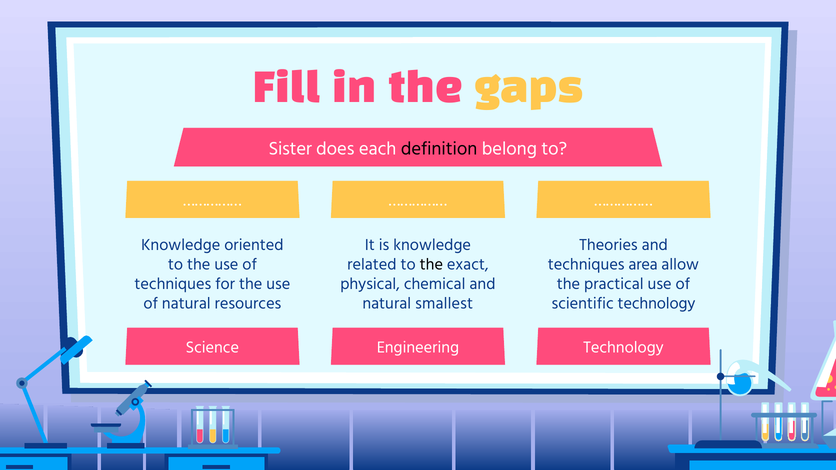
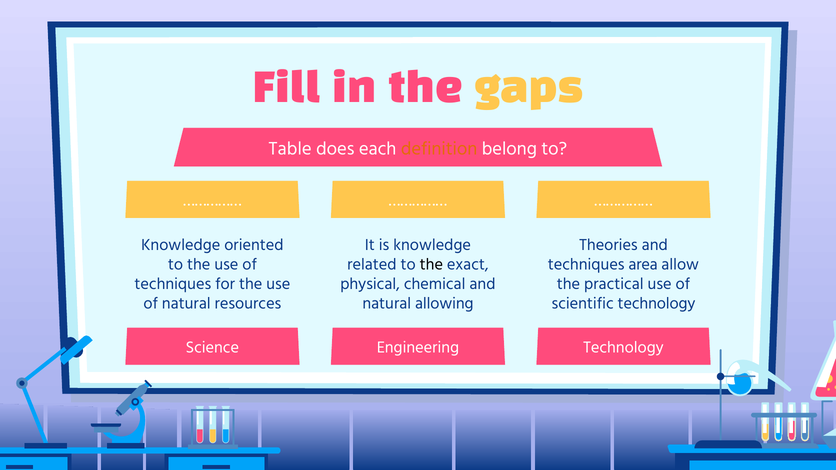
Sister: Sister -> Table (290, 149)
definition colour: black -> orange (439, 149)
smallest: smallest -> allowing (444, 303)
